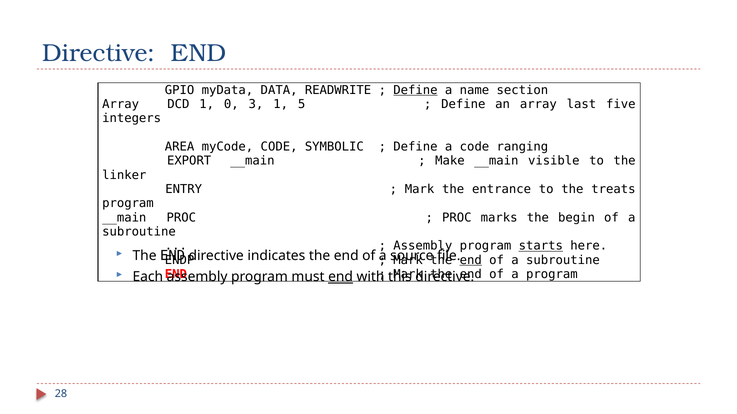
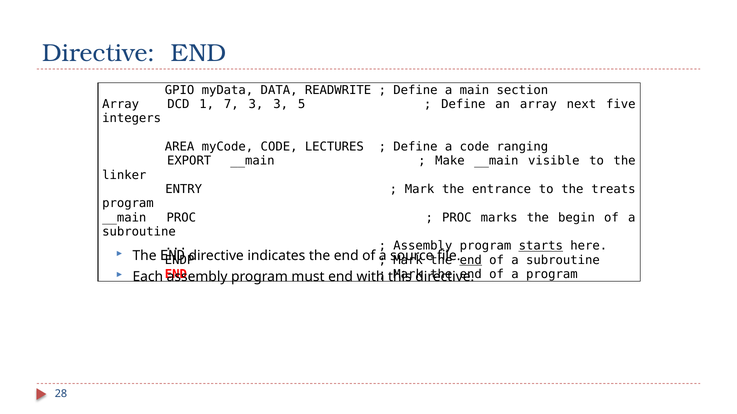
Define underline: present -> none (415, 90)
name: name -> main (474, 90)
0: 0 -> 7 (231, 104)
3 1: 1 -> 3 (281, 104)
last: last -> next (581, 104)
SYMBOLIC: SYMBOLIC -> LECTURES (334, 147)
end underline: present -> none (341, 277)
